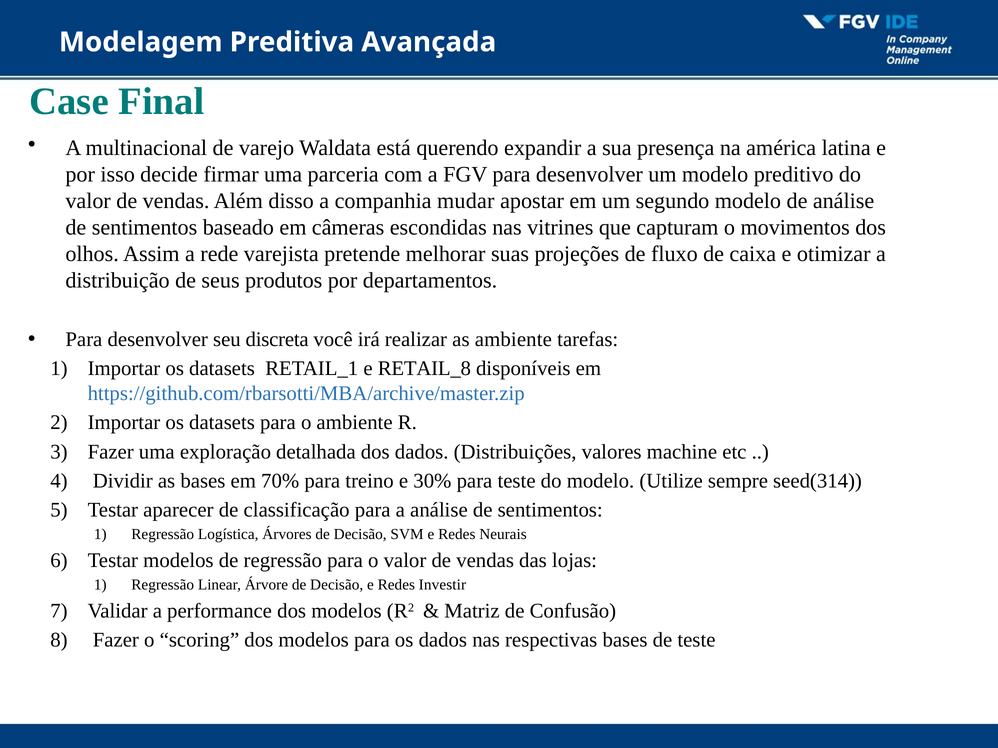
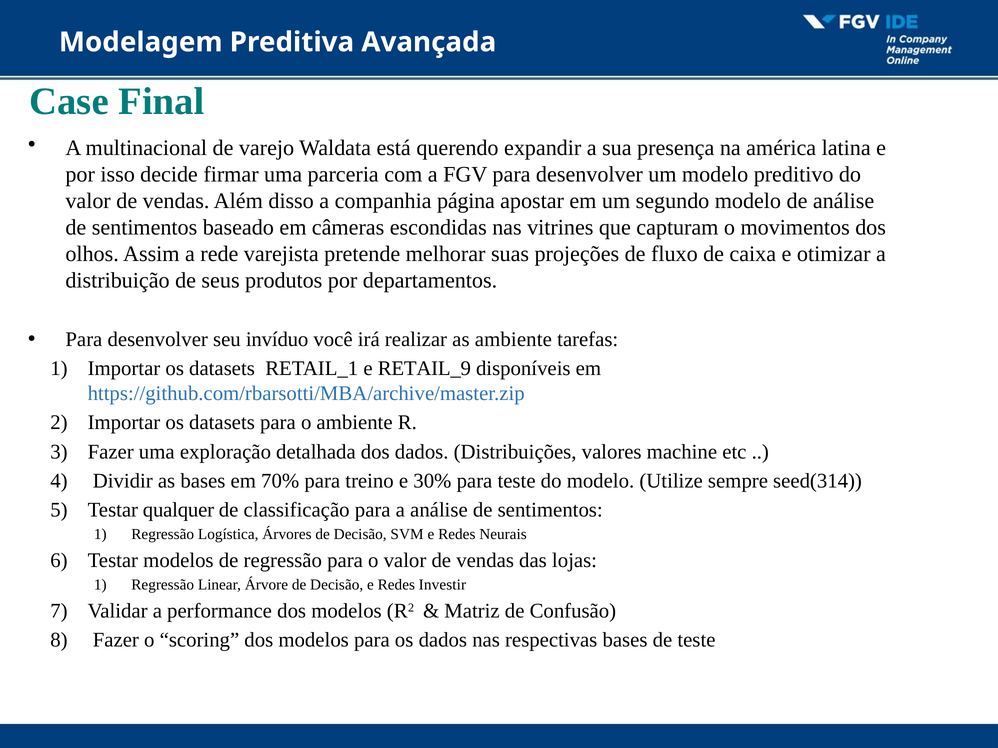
mudar: mudar -> página (466, 201)
discreta: discreta -> invíduo (277, 340)
RETAIL_8: RETAIL_8 -> RETAIL_9 (424, 369)
aparecer: aparecer -> qualquer (178, 510)
